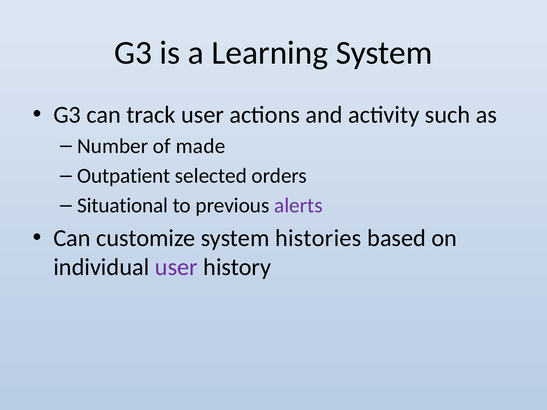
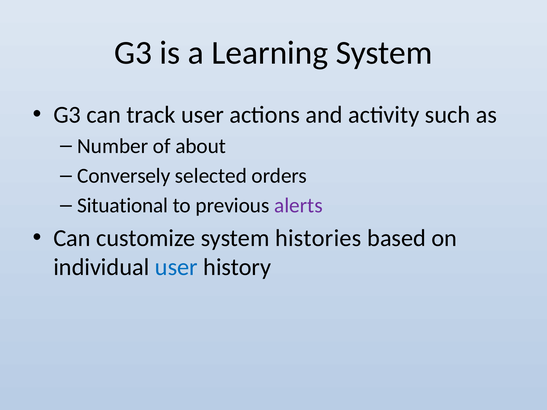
made: made -> about (201, 146)
Outpatient: Outpatient -> Conversely (124, 176)
user colour: purple -> blue (176, 267)
